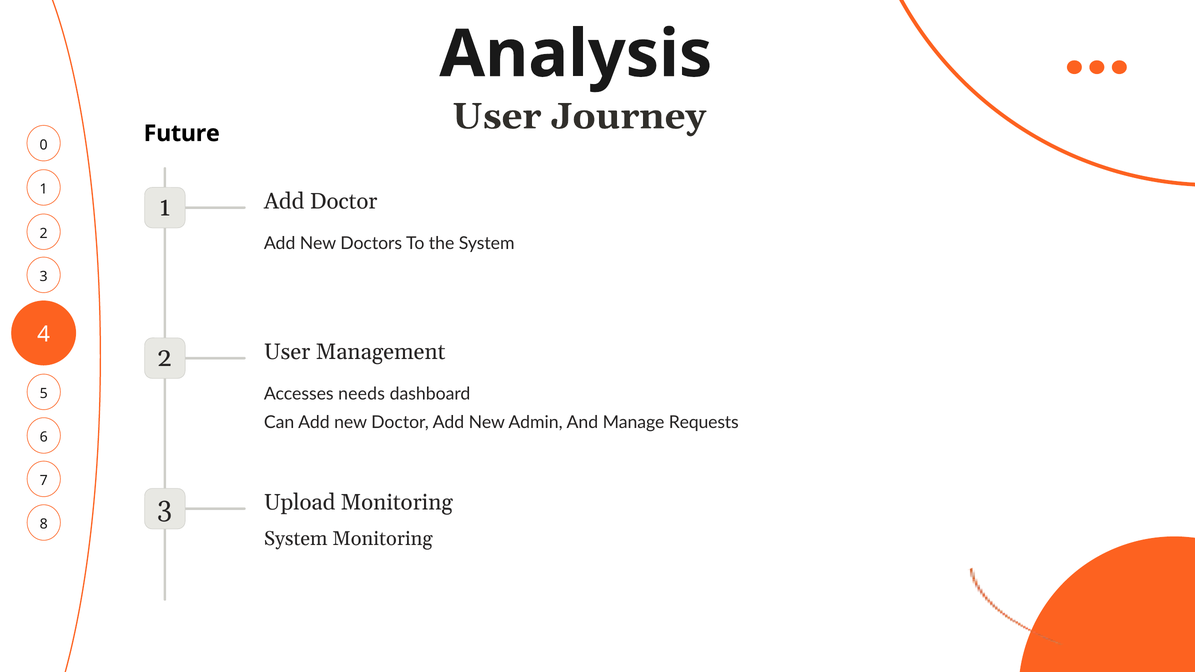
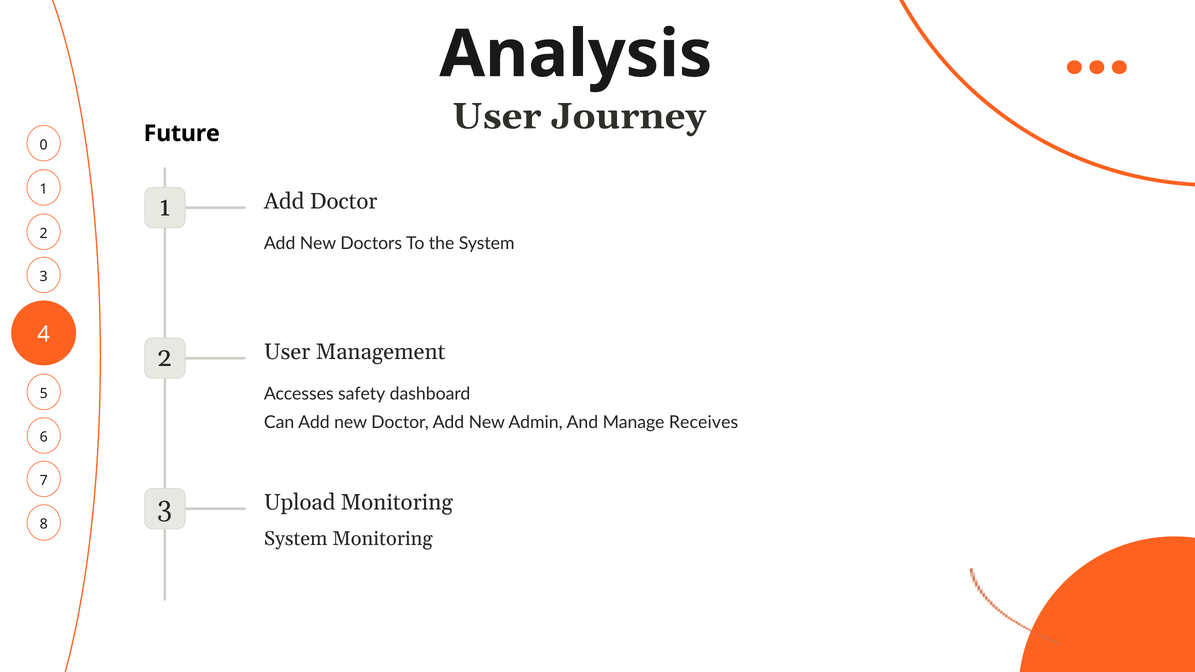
needs: needs -> safety (362, 394)
Requests: Requests -> Receives (704, 422)
